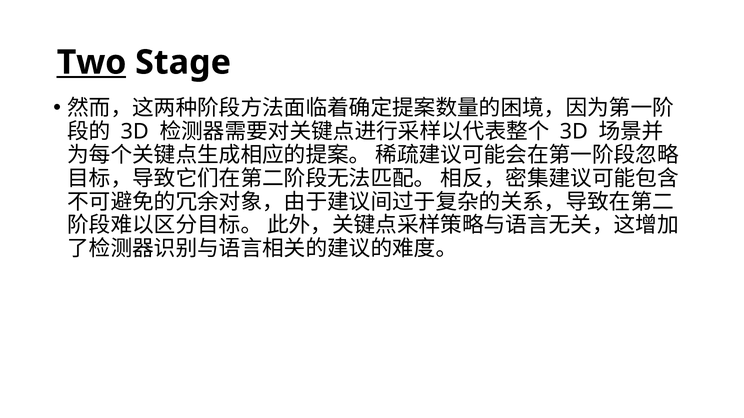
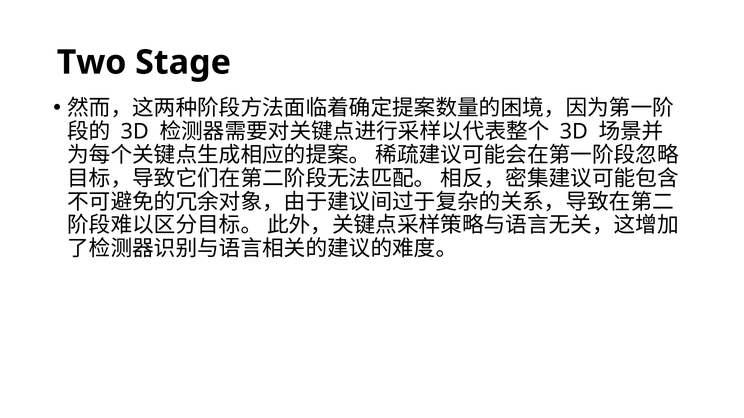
Two underline: present -> none (92, 62)
